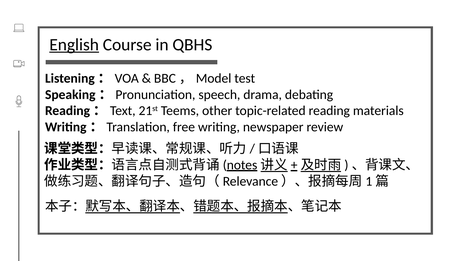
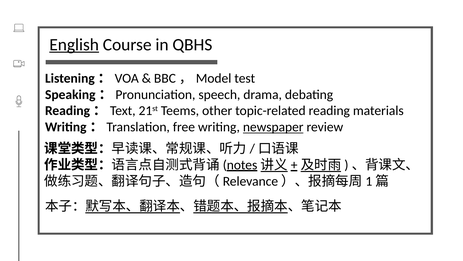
newspaper underline: none -> present (273, 127)
